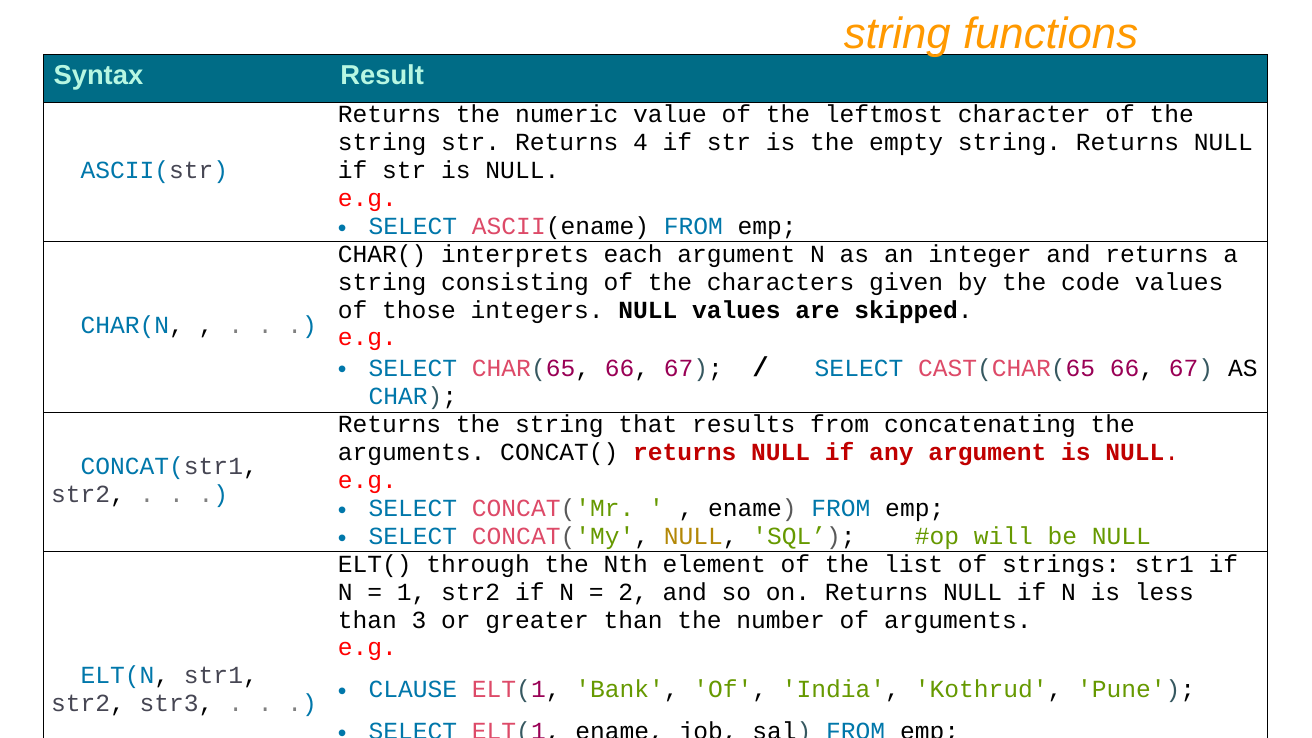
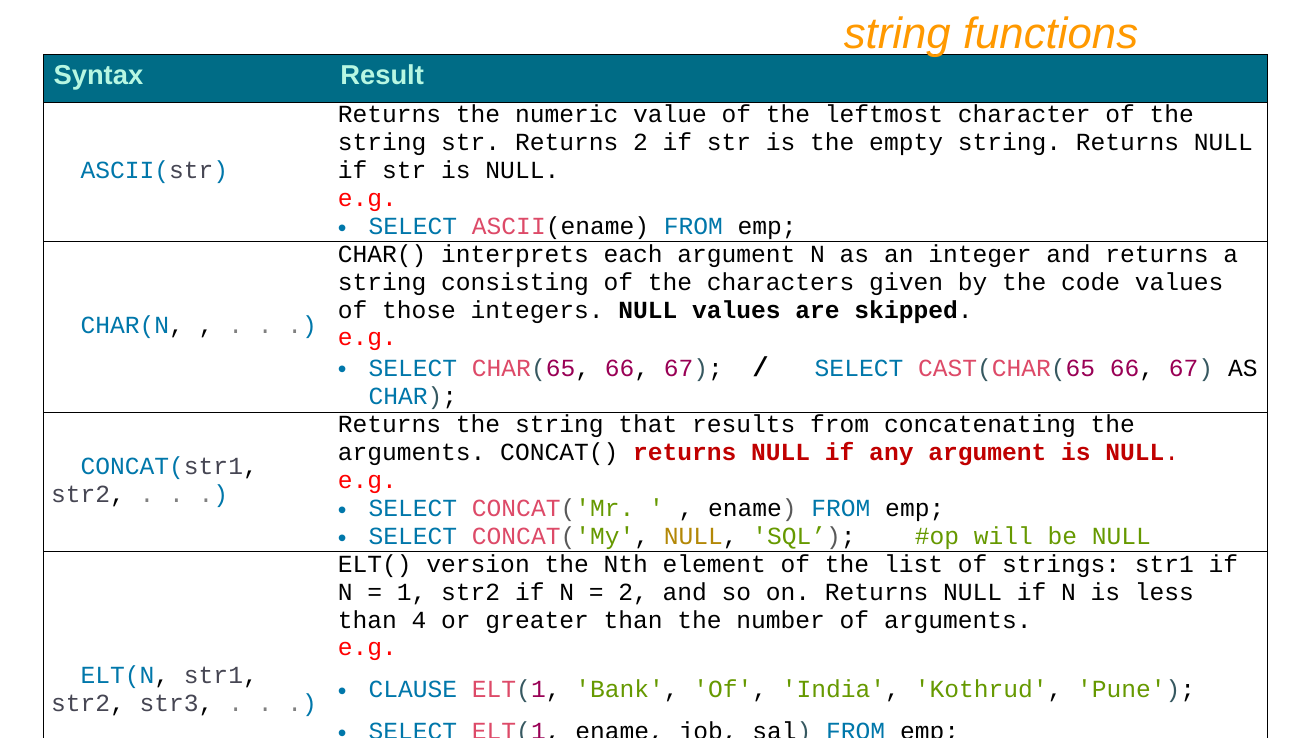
Returns 4: 4 -> 2 (640, 143)
through: through -> version (478, 564)
3: 3 -> 4 (419, 620)
